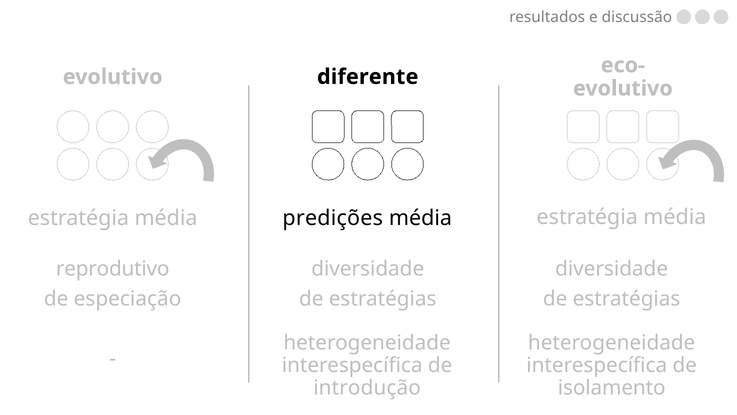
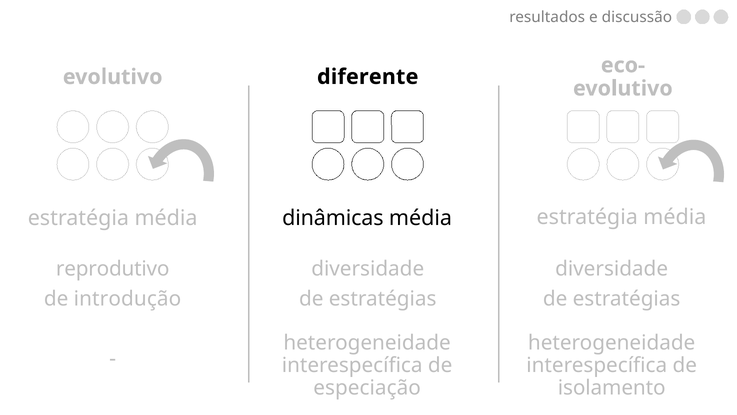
predições: predições -> dinâmicas (333, 218)
especiação: especiação -> introdução (127, 299)
introdução: introdução -> especiação (367, 387)
